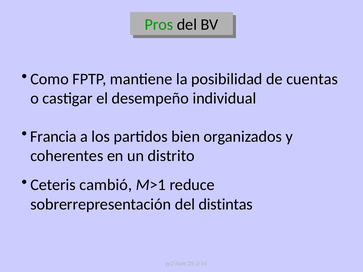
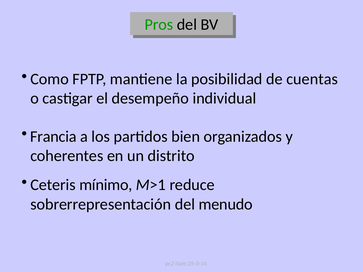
cambió: cambió -> mínimo (106, 185)
distintas: distintas -> menudo (226, 204)
